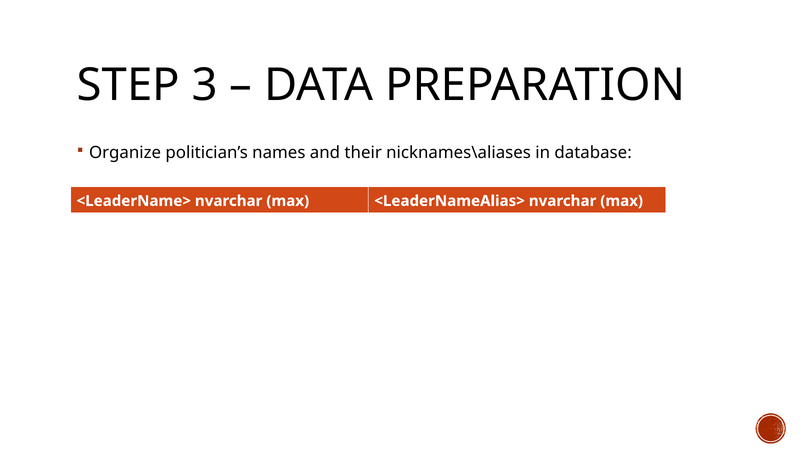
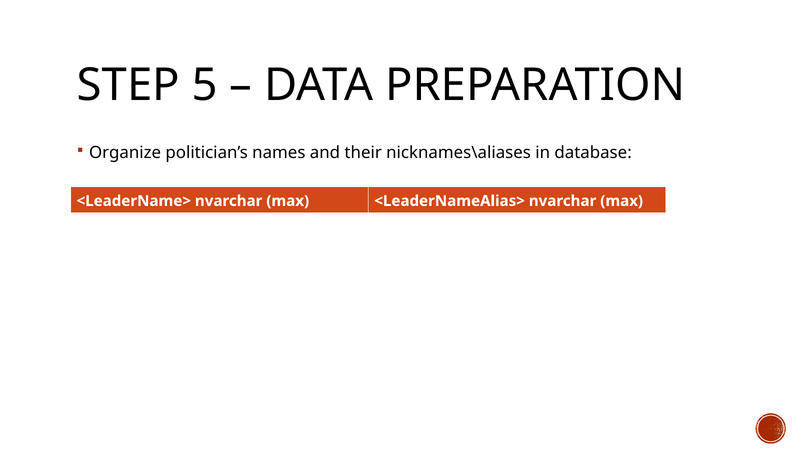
3: 3 -> 5 (205, 85)
